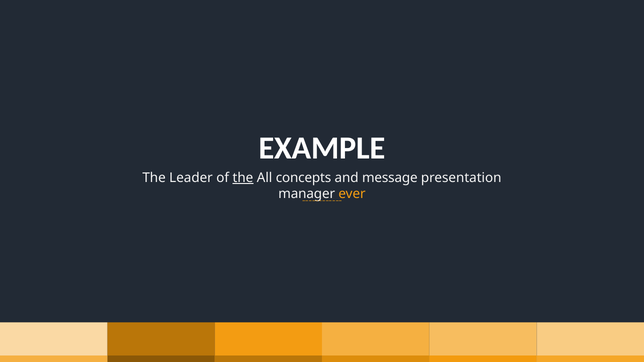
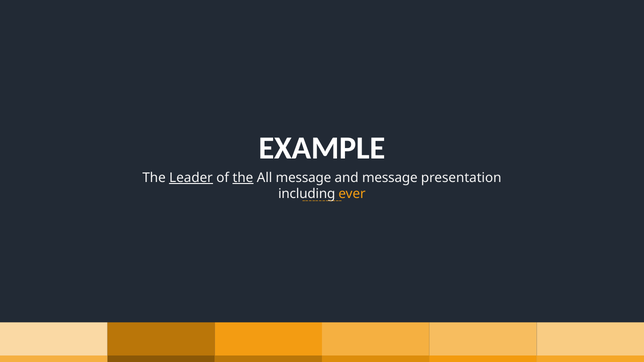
Leader underline: none -> present (191, 178)
All concepts: concepts -> message (304, 178)
manager: manager -> including (307, 194)
